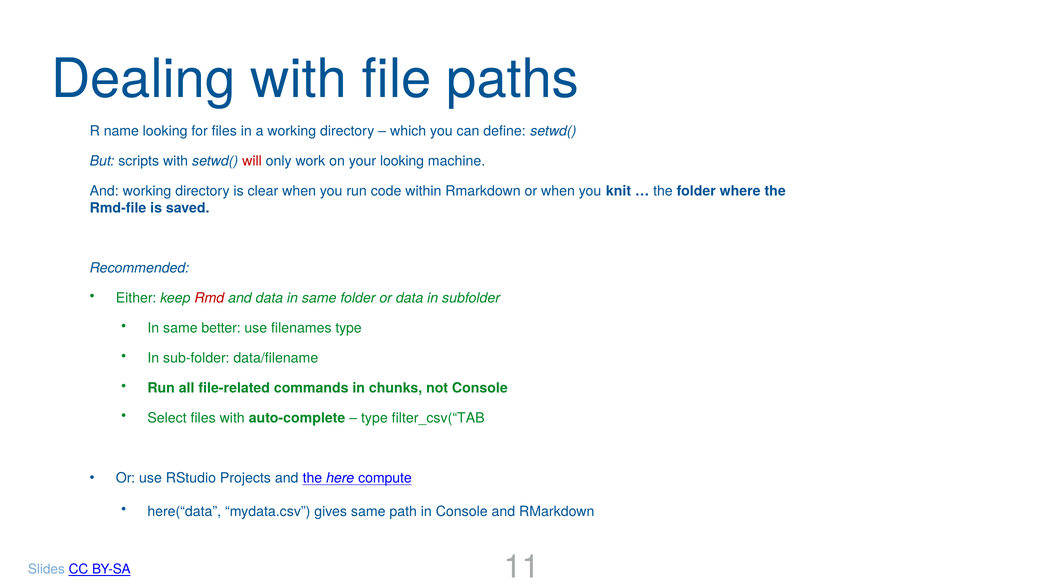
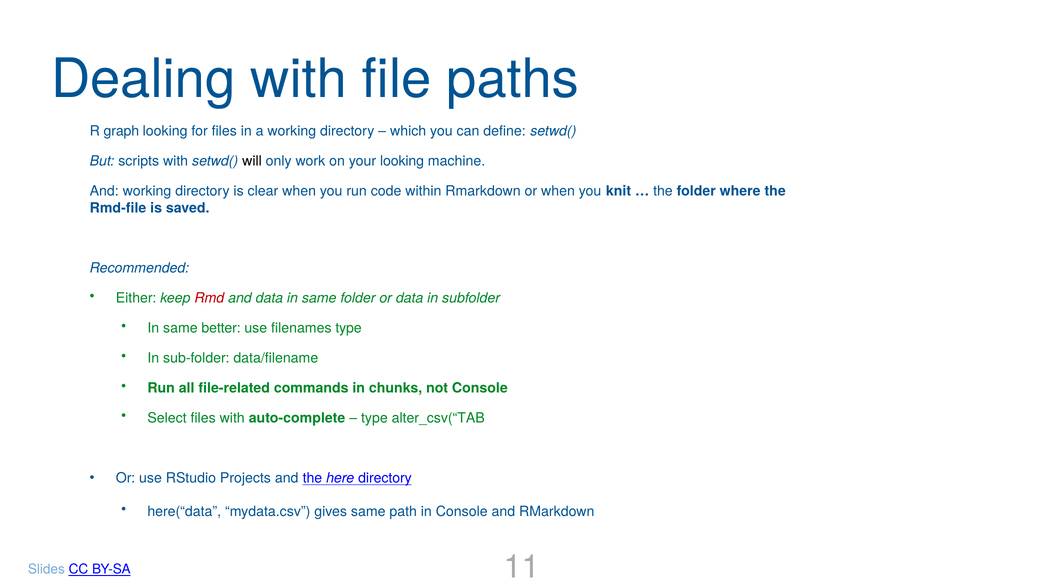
name: name -> graph (121, 131)
will colour: red -> black (252, 161)
filter_csv(“TAB: filter_csv(“TAB -> alter_csv(“TAB (438, 418)
here compute: compute -> directory (385, 478)
